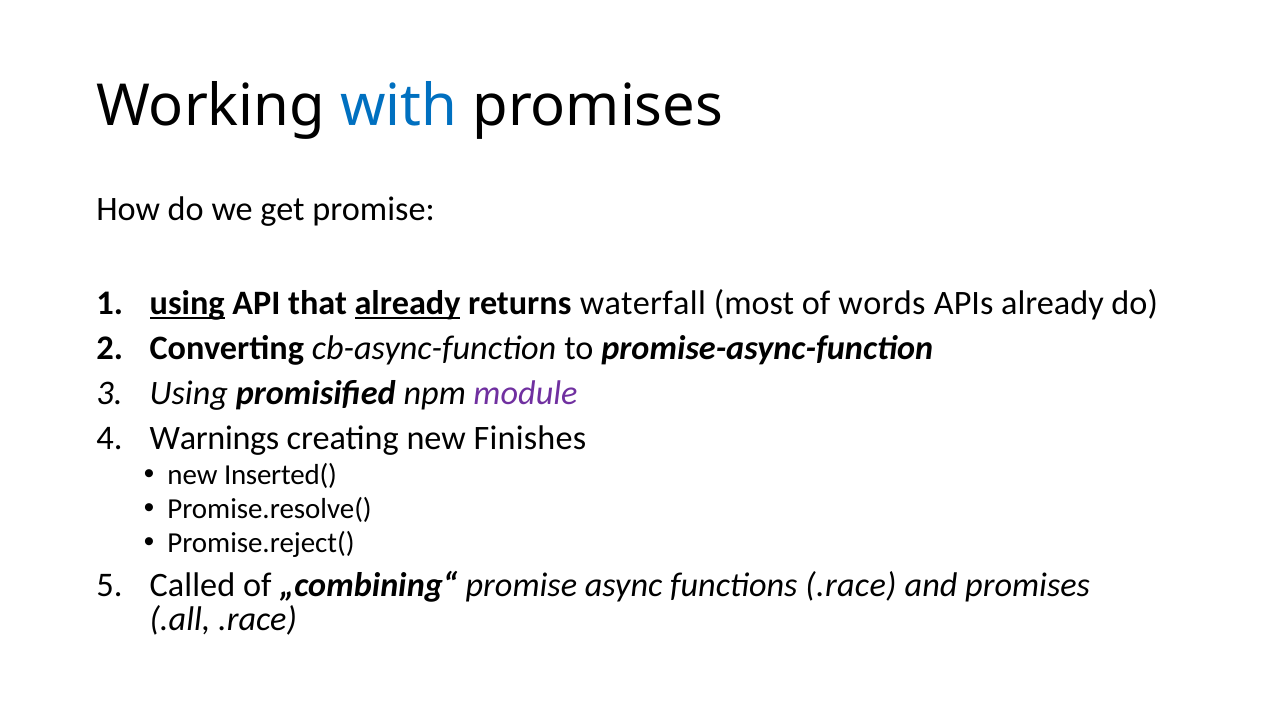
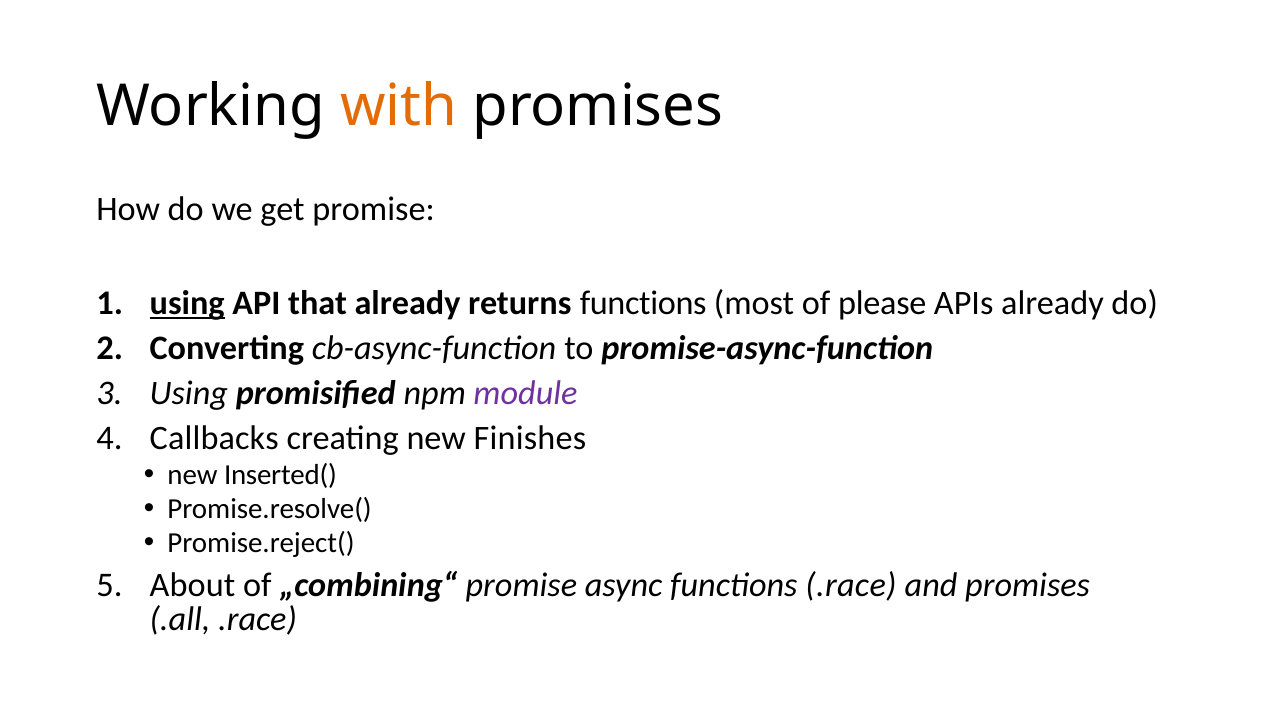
with colour: blue -> orange (399, 106)
already underline: present -> none (408, 303)
returns waterfall: waterfall -> functions (643, 303)
words: words -> please (882, 303)
Warnings: Warnings -> Callbacks (214, 438)
Called: Called -> About (192, 586)
